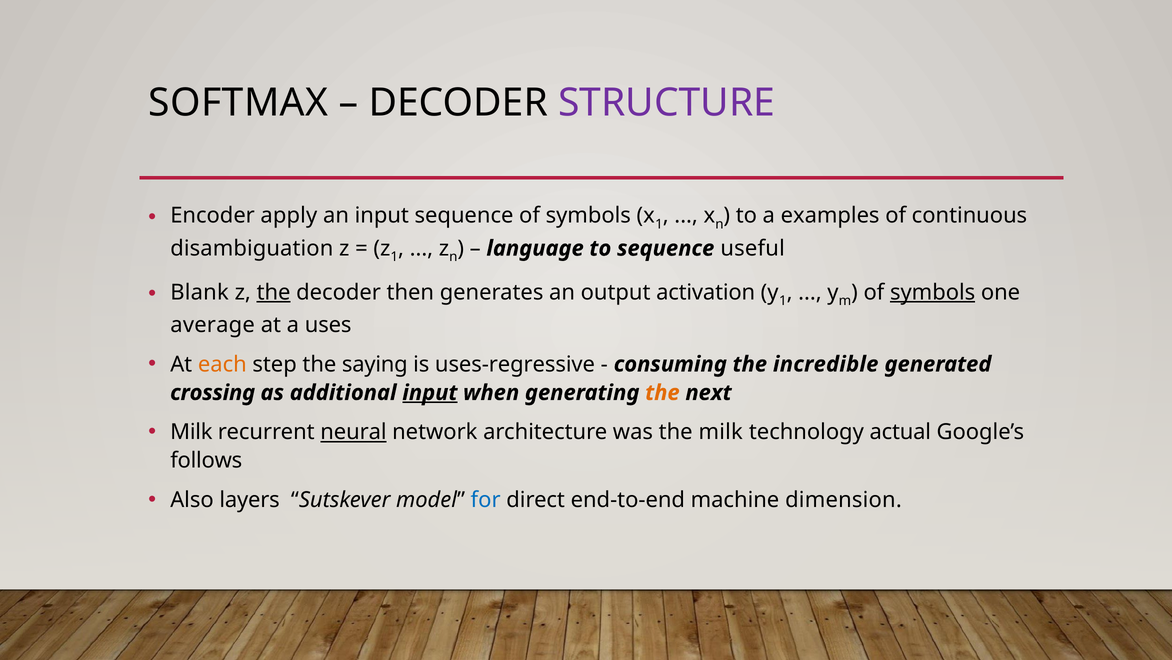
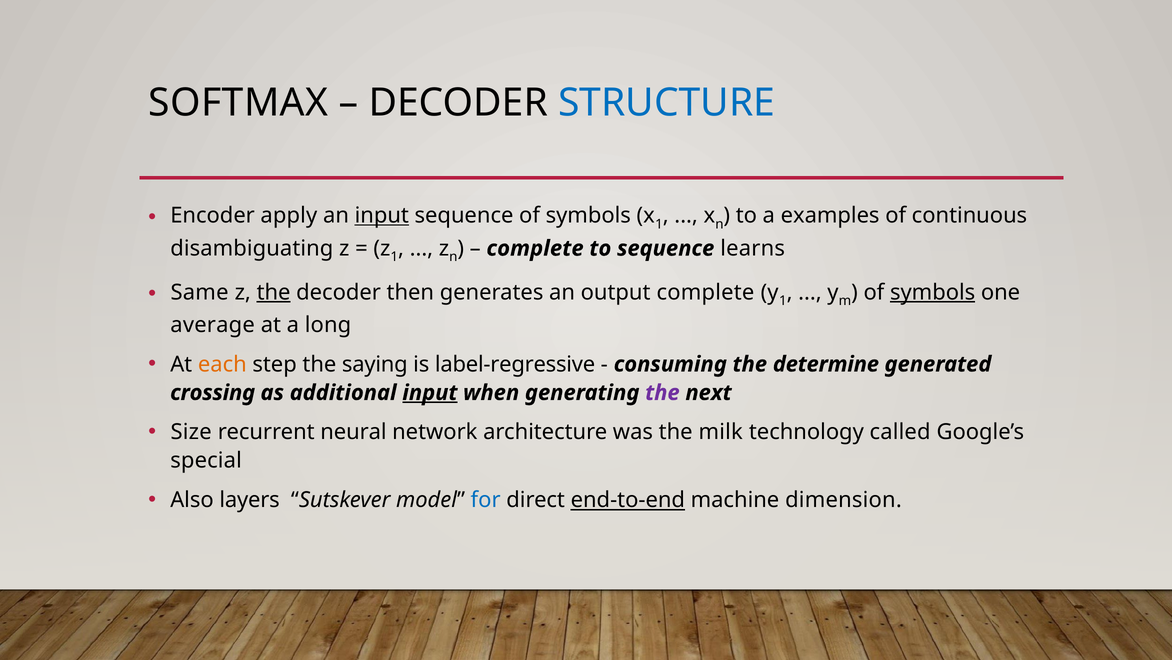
STRUCTURE colour: purple -> blue (667, 103)
input underline: none -> present (382, 215)
disambiguation: disambiguation -> disambiguating (252, 248)
language: language -> complete (535, 248)
useful: useful -> learns (753, 248)
Blank: Blank -> Same (200, 292)
output activation: activation -> complete (705, 292)
uses: uses -> long (328, 324)
uses-regressive: uses-regressive -> label-regressive (515, 364)
incredible: incredible -> determine (826, 364)
the colour: orange -> purple (662, 392)
Milk: Milk -> Size (191, 432)
neural underline: present -> none (353, 432)
actual: actual -> called (900, 432)
follows: follows -> special (206, 460)
end-to-end underline: none -> present (628, 500)
